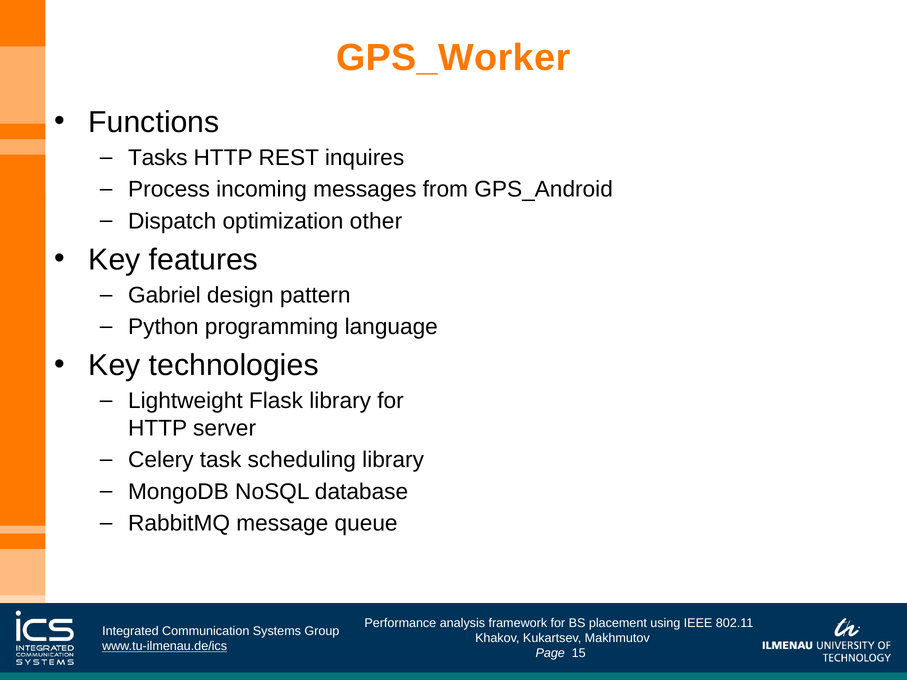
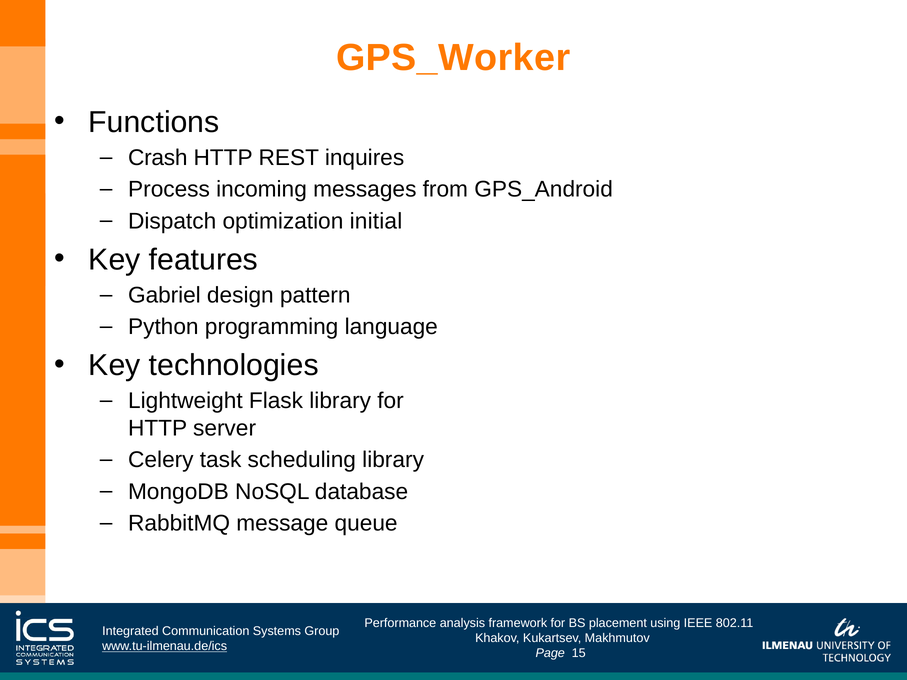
Tasks: Tasks -> Crash (158, 158)
other: other -> initial (376, 221)
